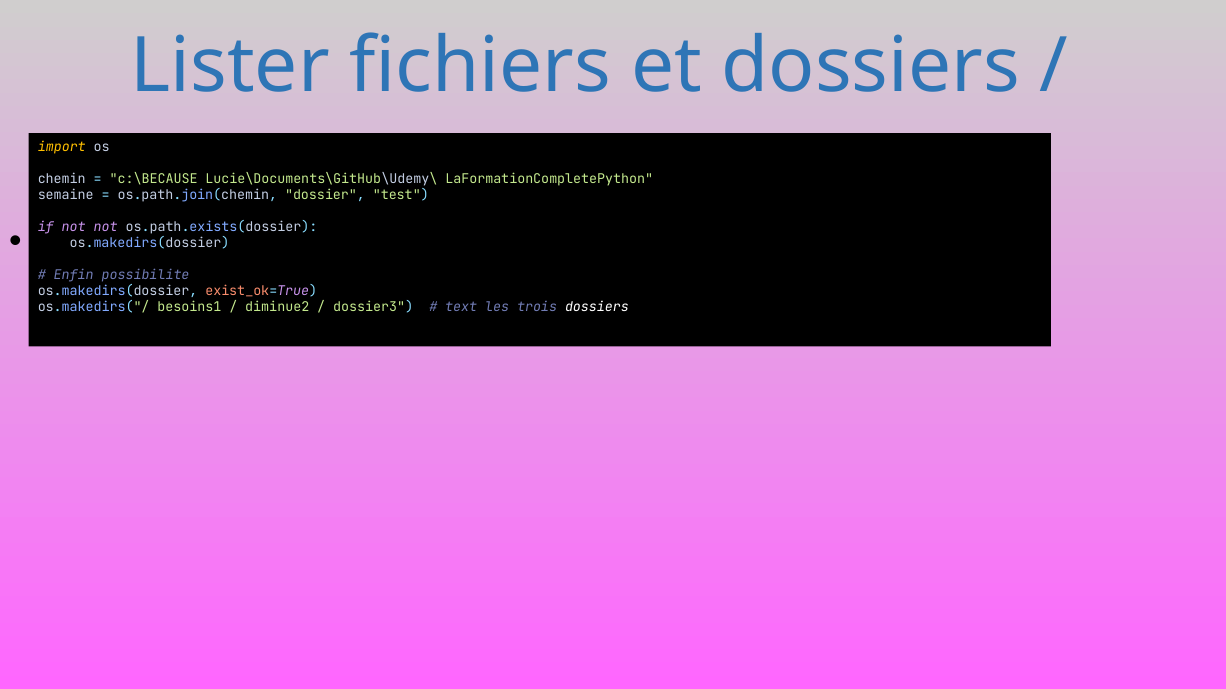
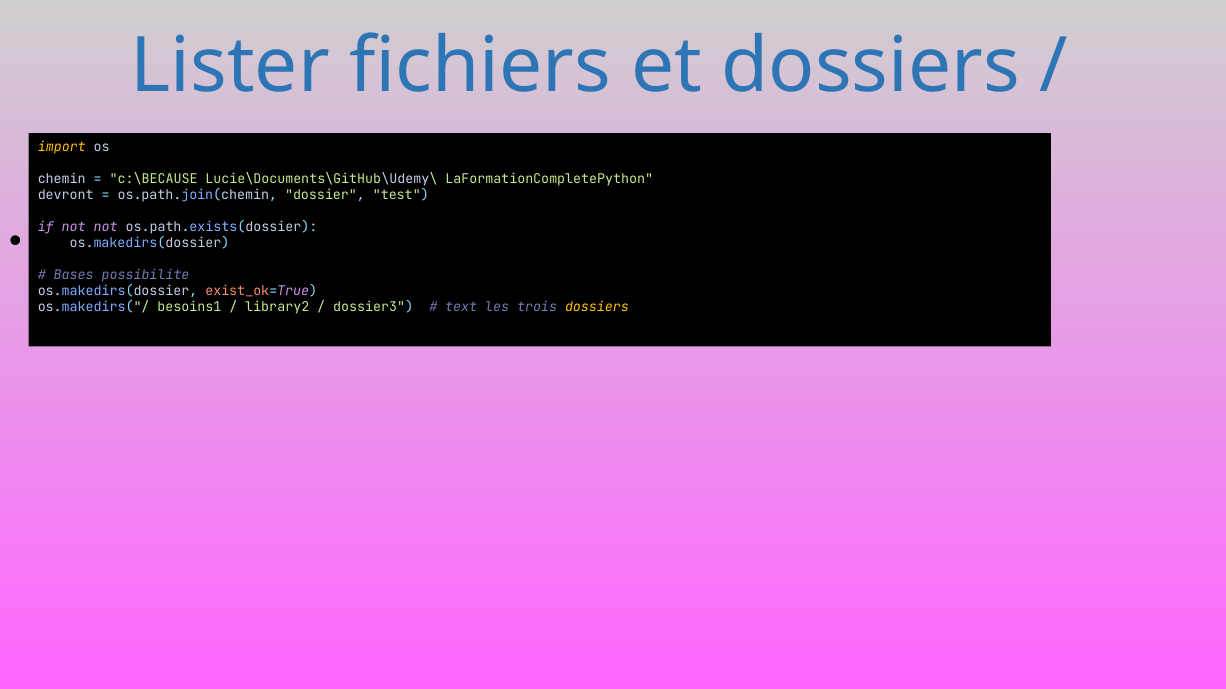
semaine: semaine -> devront (66, 195)
Enfin: Enfin -> Bases (74, 275)
diminue2: diminue2 -> library2 (277, 307)
dossiers colour: white -> yellow (597, 307)
